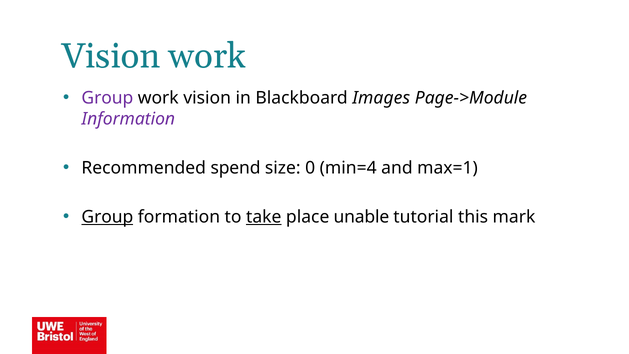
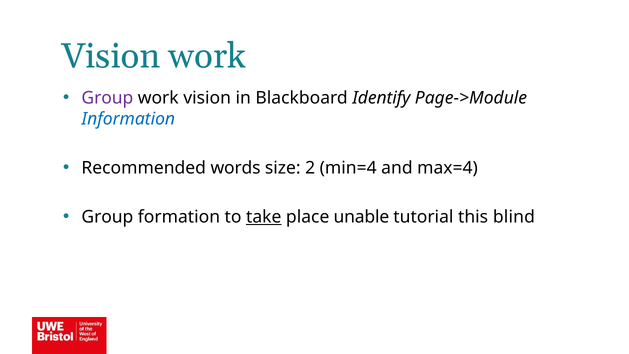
Images: Images -> Identify (381, 98)
Information colour: purple -> blue (128, 119)
spend: spend -> words (236, 168)
0: 0 -> 2 (310, 168)
max=1: max=1 -> max=4 (448, 168)
Group underline: present -> none (107, 217)
mark: mark -> blind (514, 217)
